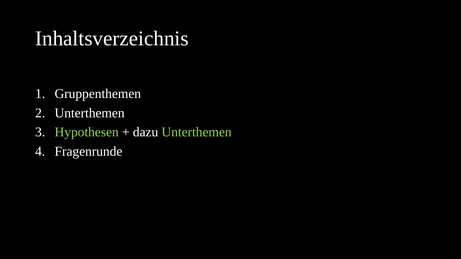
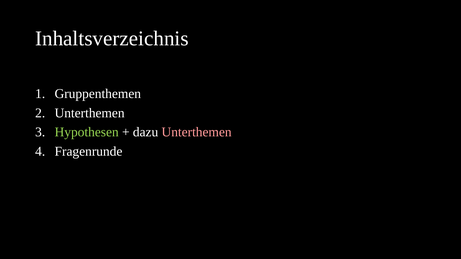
Unterthemen colour: light green -> pink (197, 132)
